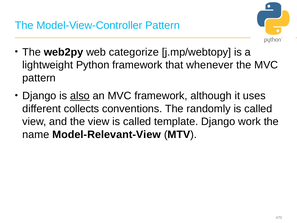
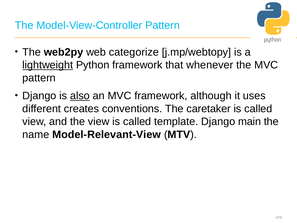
lightweight underline: none -> present (48, 65)
collects: collects -> creates (82, 109)
randomly: randomly -> caretaker (209, 109)
work: work -> main (250, 121)
